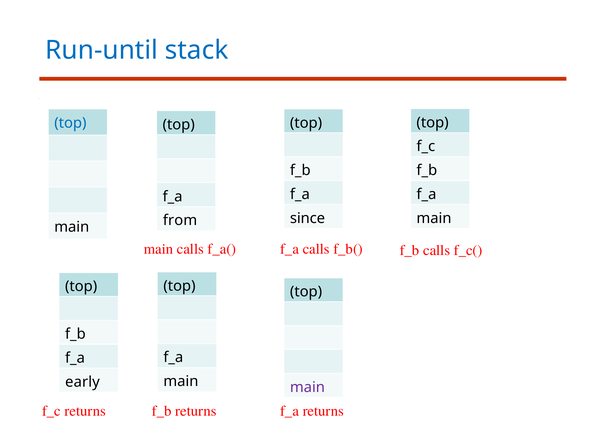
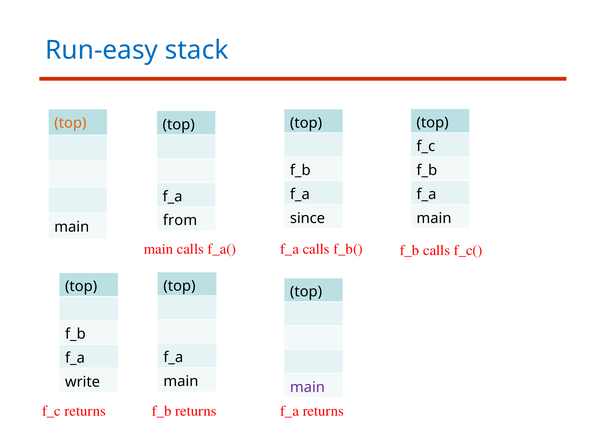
Run-until: Run-until -> Run-easy (102, 50)
top colour: blue -> orange (70, 123)
early: early -> write (83, 382)
